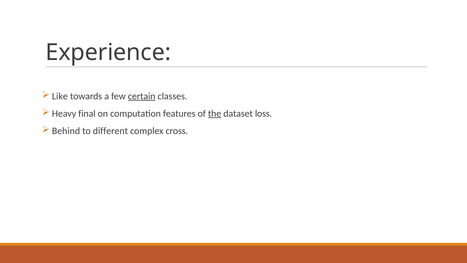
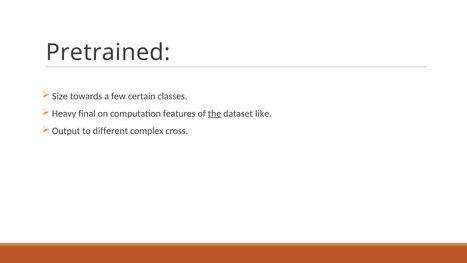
Experience: Experience -> Pretrained (108, 52)
Like: Like -> Size (60, 96)
certain underline: present -> none (142, 96)
loss: loss -> like (263, 113)
Behind: Behind -> Output (66, 131)
